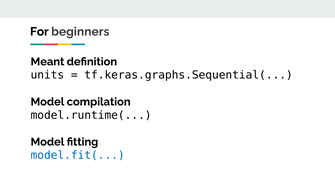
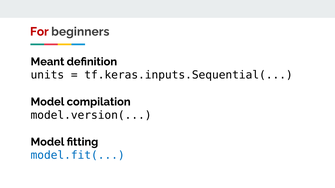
For colour: black -> red (39, 32)
tf.keras.graphs.Sequential(: tf.keras.graphs.Sequential( -> tf.keras.inputs.Sequential( (189, 75)
model.runtime(: model.runtime( -> model.version( (91, 115)
